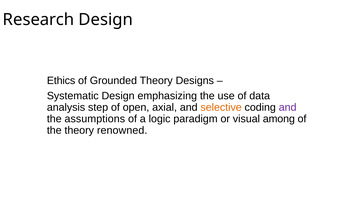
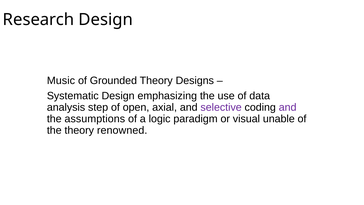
Ethics: Ethics -> Music (61, 80)
selective colour: orange -> purple (221, 107)
among: among -> unable (279, 119)
